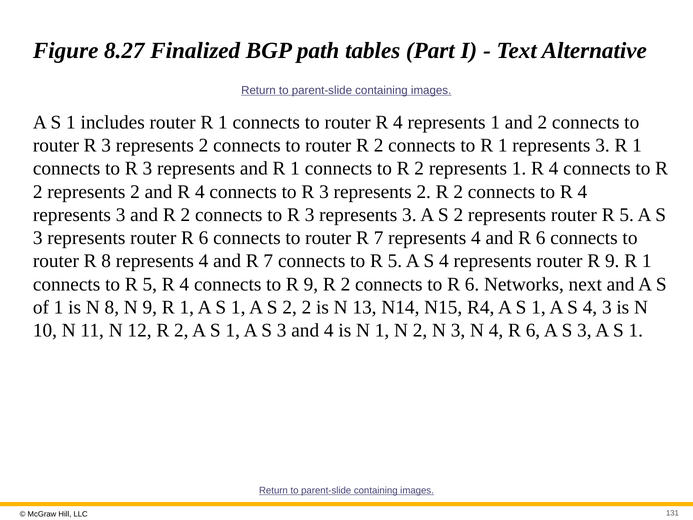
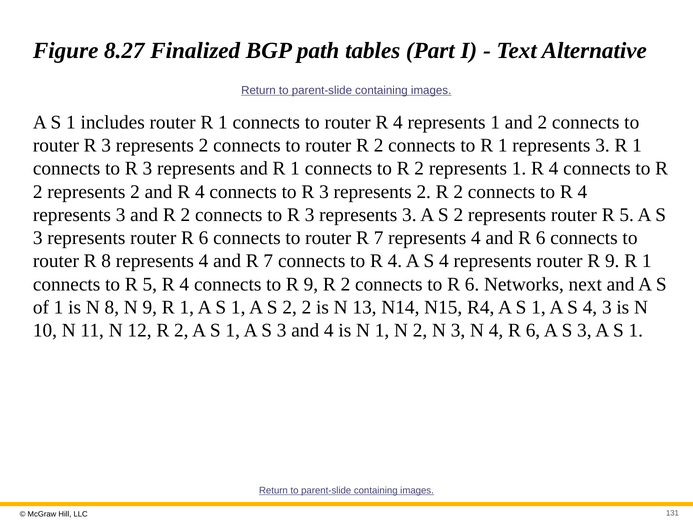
5: 5 -> 4 (395, 261)
